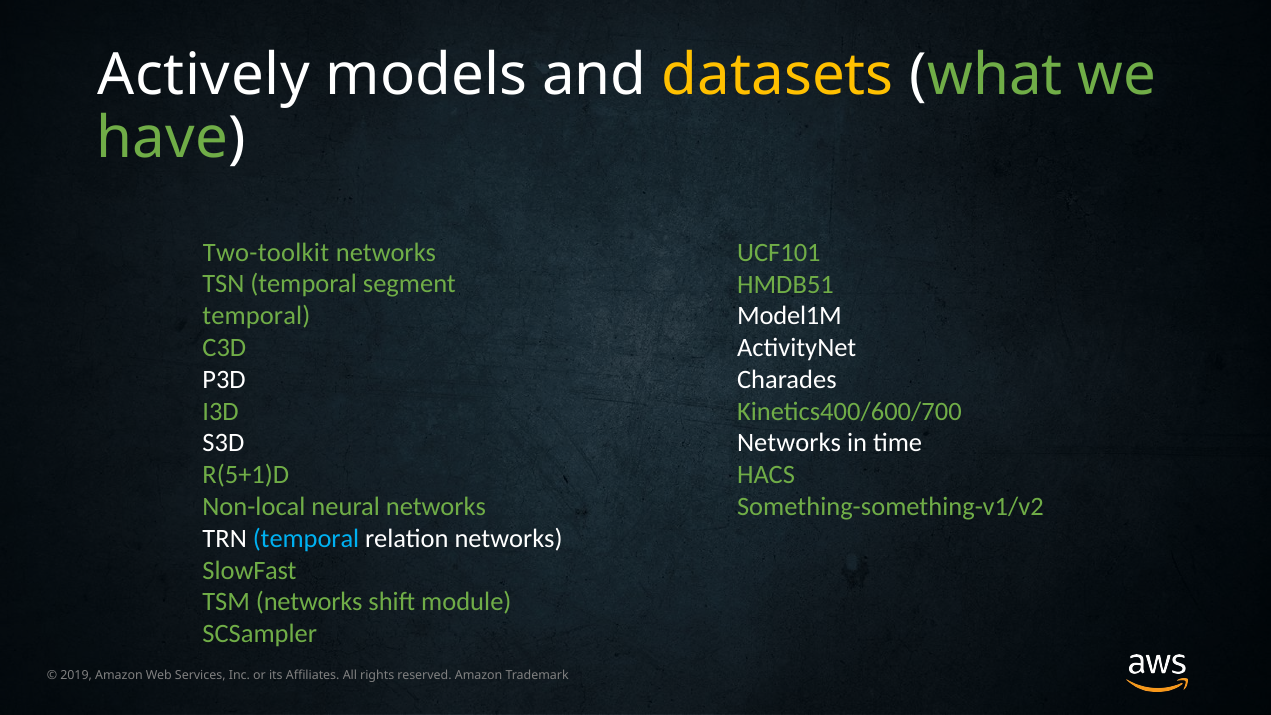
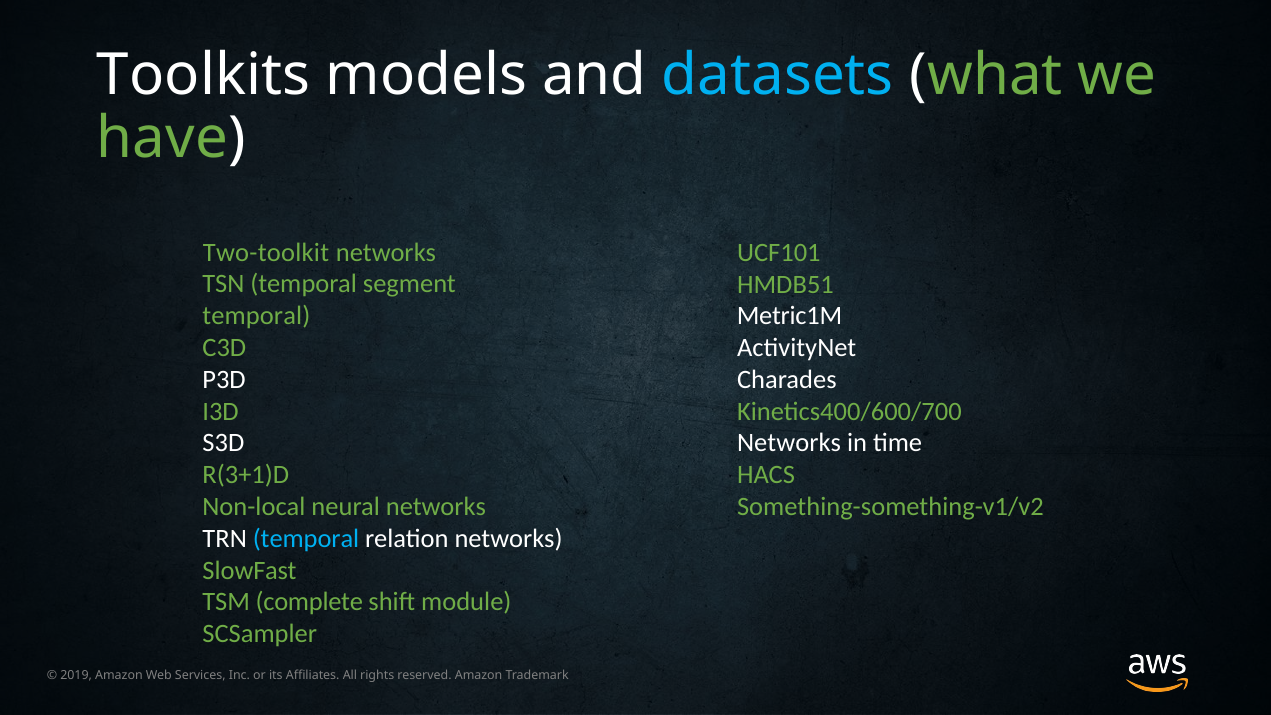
Actively: Actively -> Toolkits (204, 75)
datasets colour: yellow -> light blue (778, 75)
Model1M: Model1M -> Metric1M (790, 316)
R(5+1)D: R(5+1)D -> R(3+1)D (246, 475)
TSM networks: networks -> complete (309, 602)
